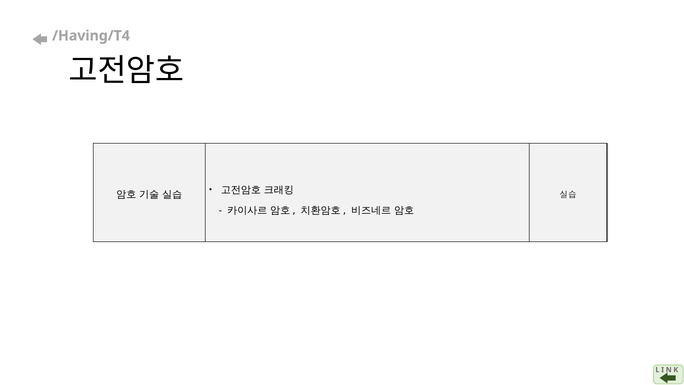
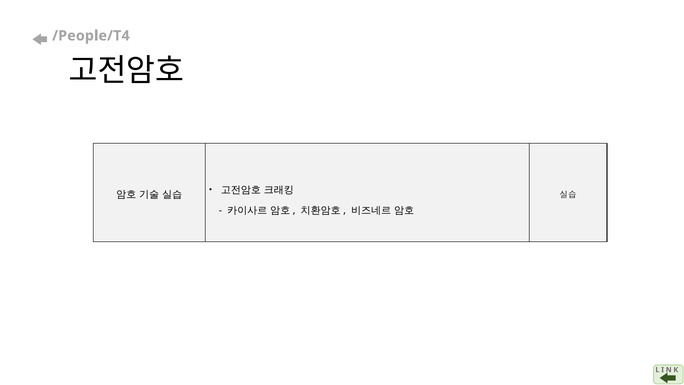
/Having/T4: /Having/T4 -> /People/T4 (91, 36)
